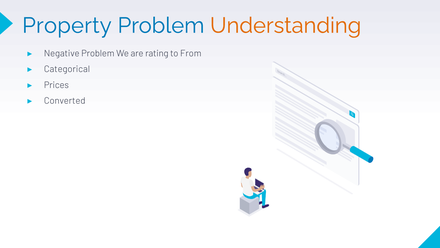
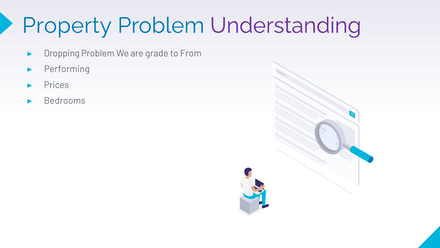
Understanding colour: orange -> purple (286, 25)
Negative: Negative -> Dropping (62, 53)
rating: rating -> grade (157, 53)
Categorical: Categorical -> Performing (67, 69)
Converted: Converted -> Bedrooms (65, 101)
